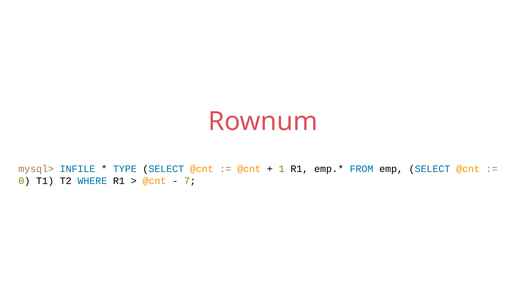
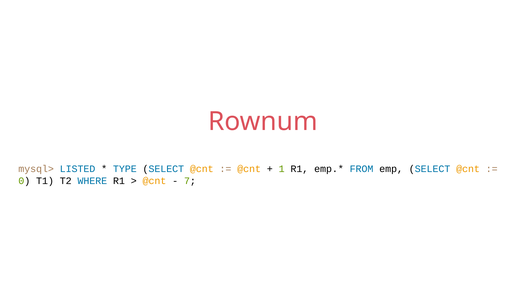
INFILE: INFILE -> LISTED (78, 169)
